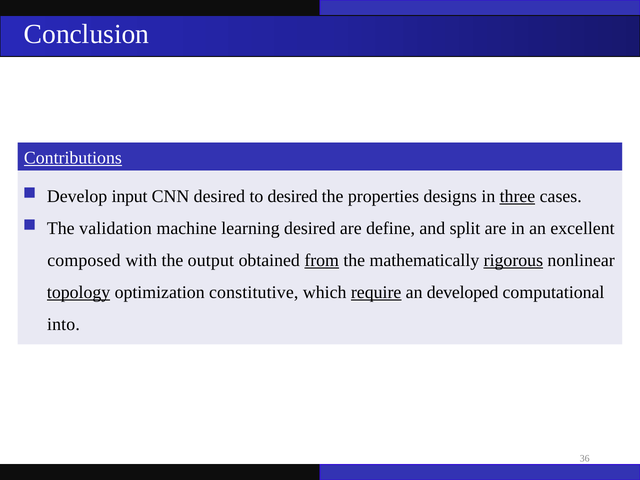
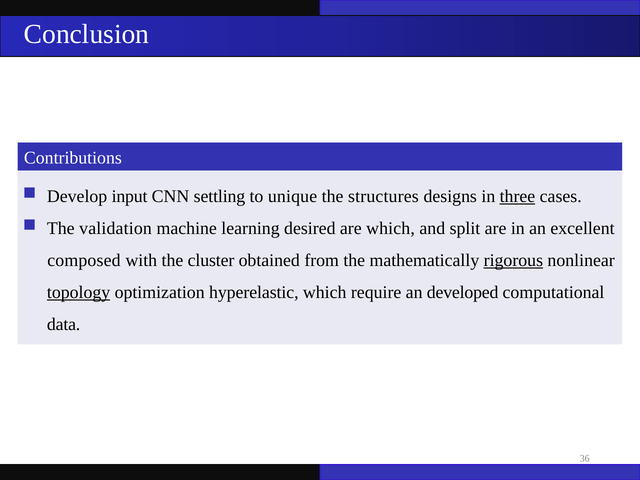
Contributions underline: present -> none (73, 158)
CNN desired: desired -> settling (220, 196)
to desired: desired -> unique (293, 196)
properties: properties -> structures (383, 196)
are define: define -> which (390, 228)
output: output -> cluster (211, 260)
from underline: present -> none (322, 260)
constitutive: constitutive -> hyperelastic (254, 292)
require underline: present -> none (376, 292)
into: into -> data (64, 324)
